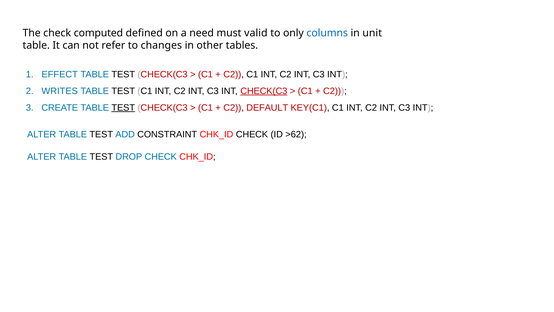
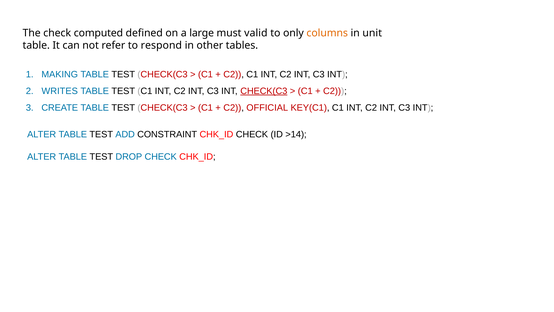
need: need -> large (202, 33)
columns colour: blue -> orange (327, 33)
changes: changes -> respond (161, 45)
EFFECT: EFFECT -> MAKING (60, 74)
TEST underline: present -> none (123, 108)
DEFAULT: DEFAULT -> OFFICIAL (267, 108)
>62: >62 -> >14 (296, 134)
